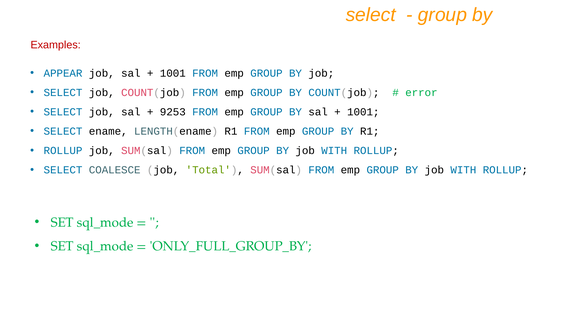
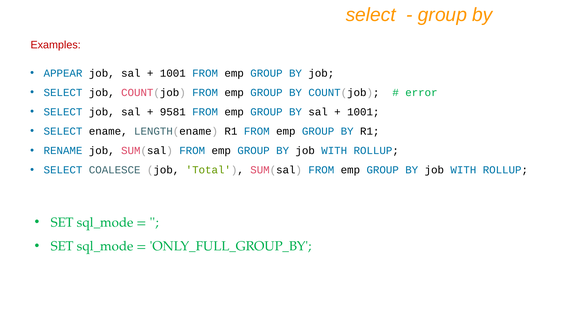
9253: 9253 -> 9581 (173, 112)
ROLLUP: ROLLUP -> RENAME (63, 151)
